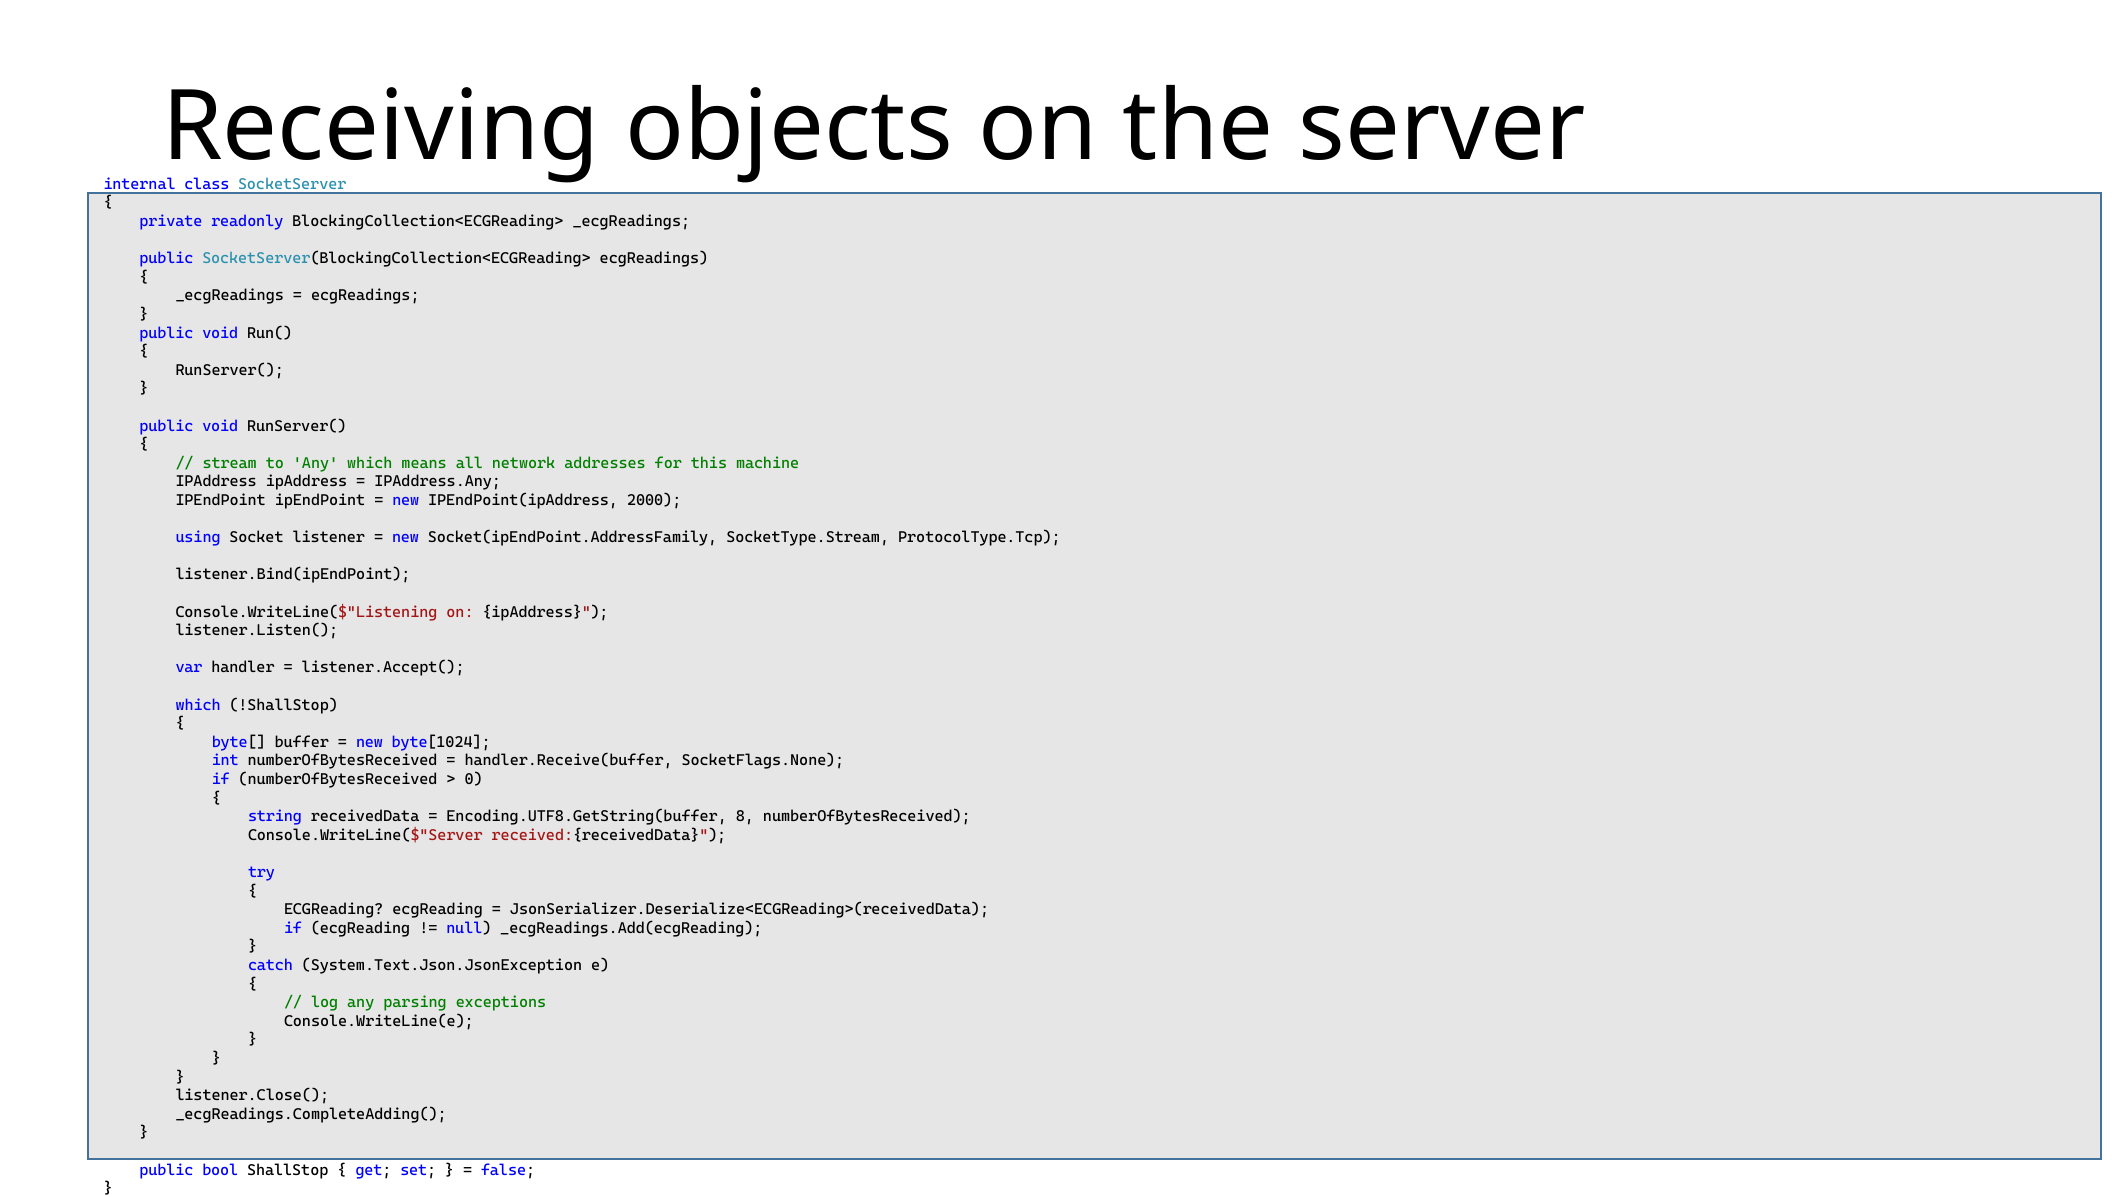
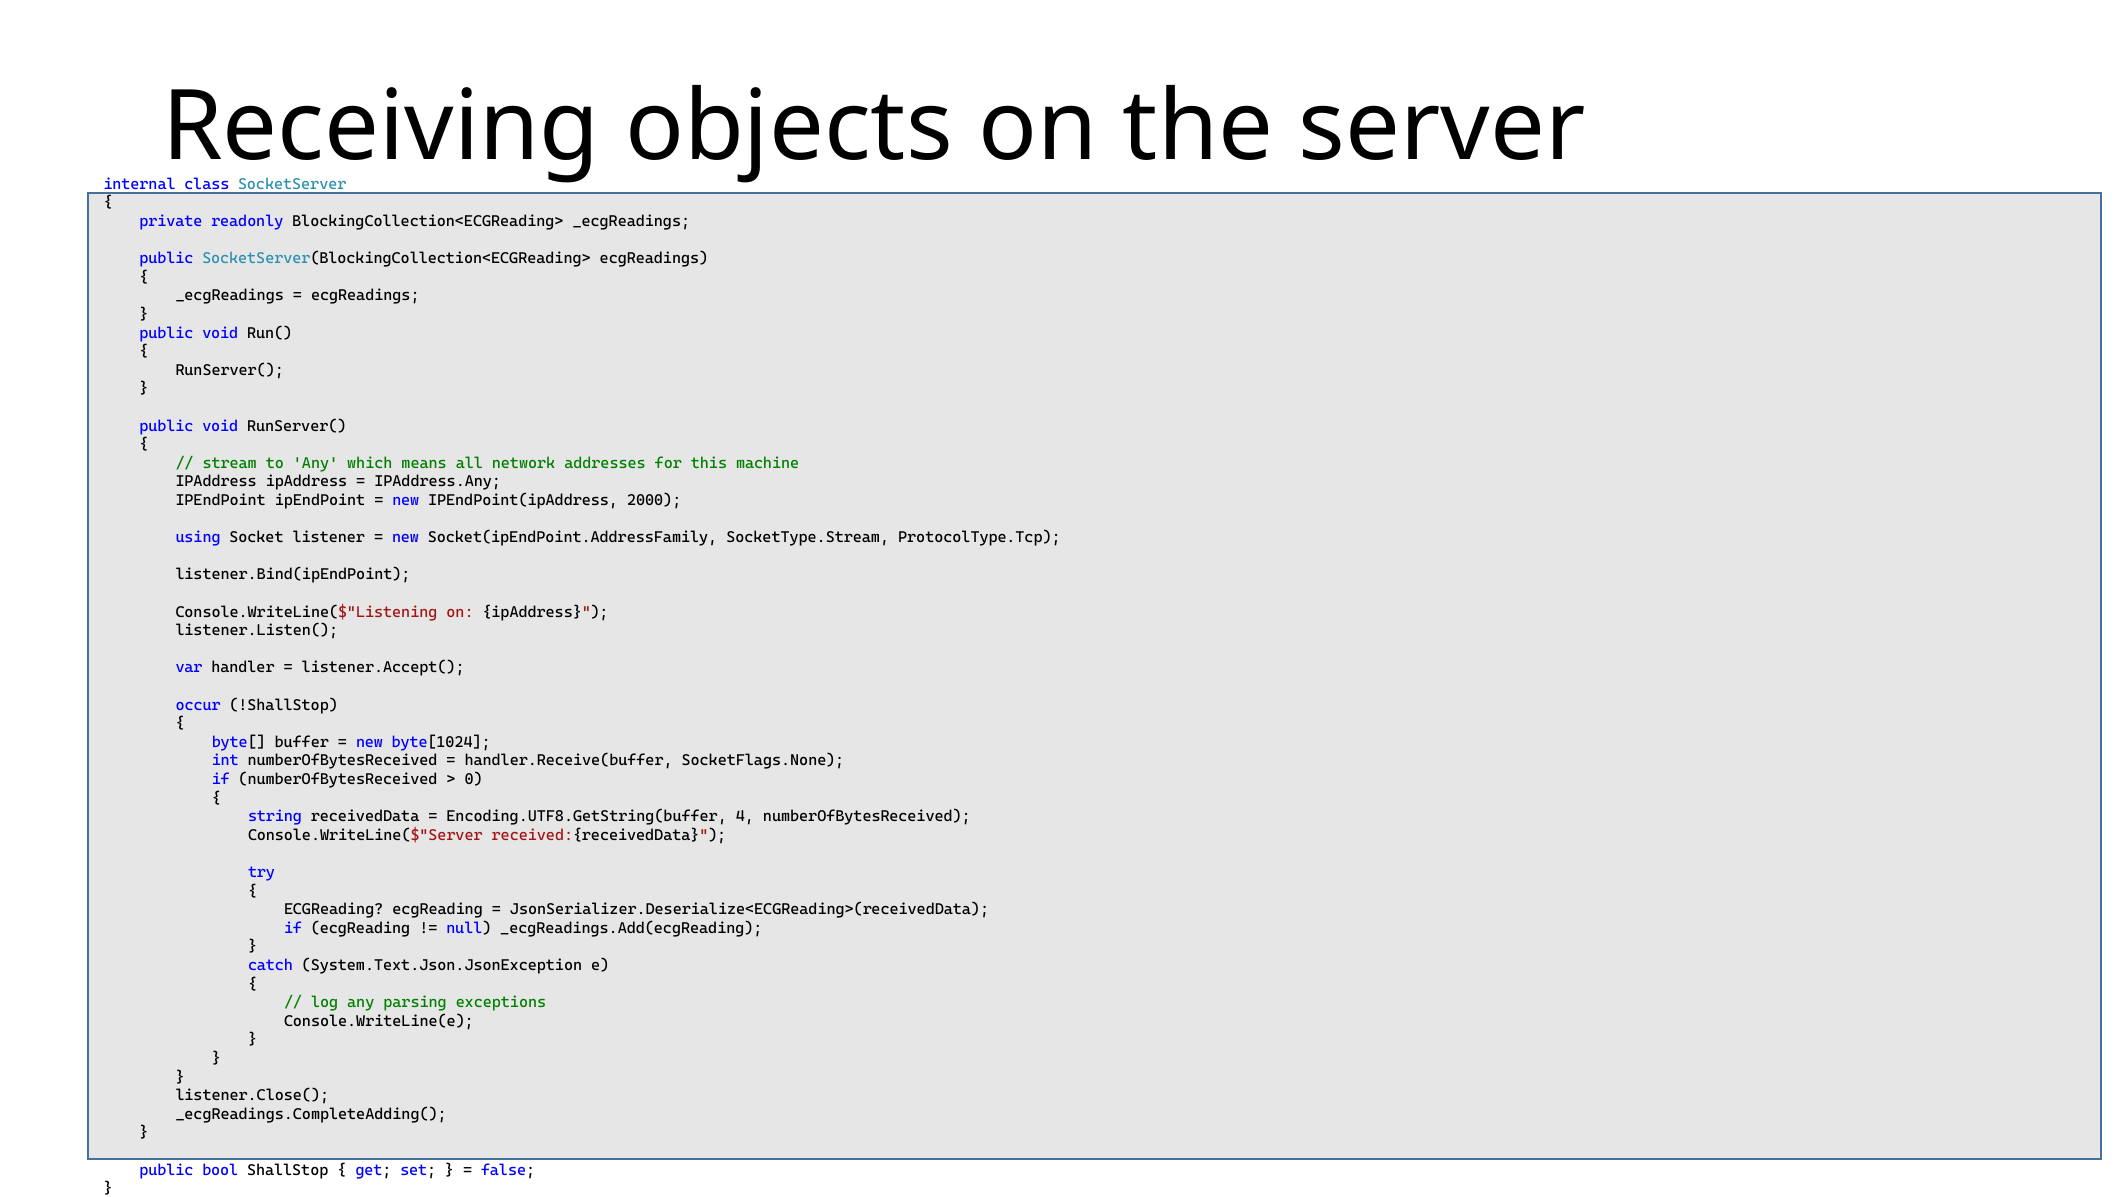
which: which -> occur (198, 705)
8: 8 -> 4 (745, 816)
